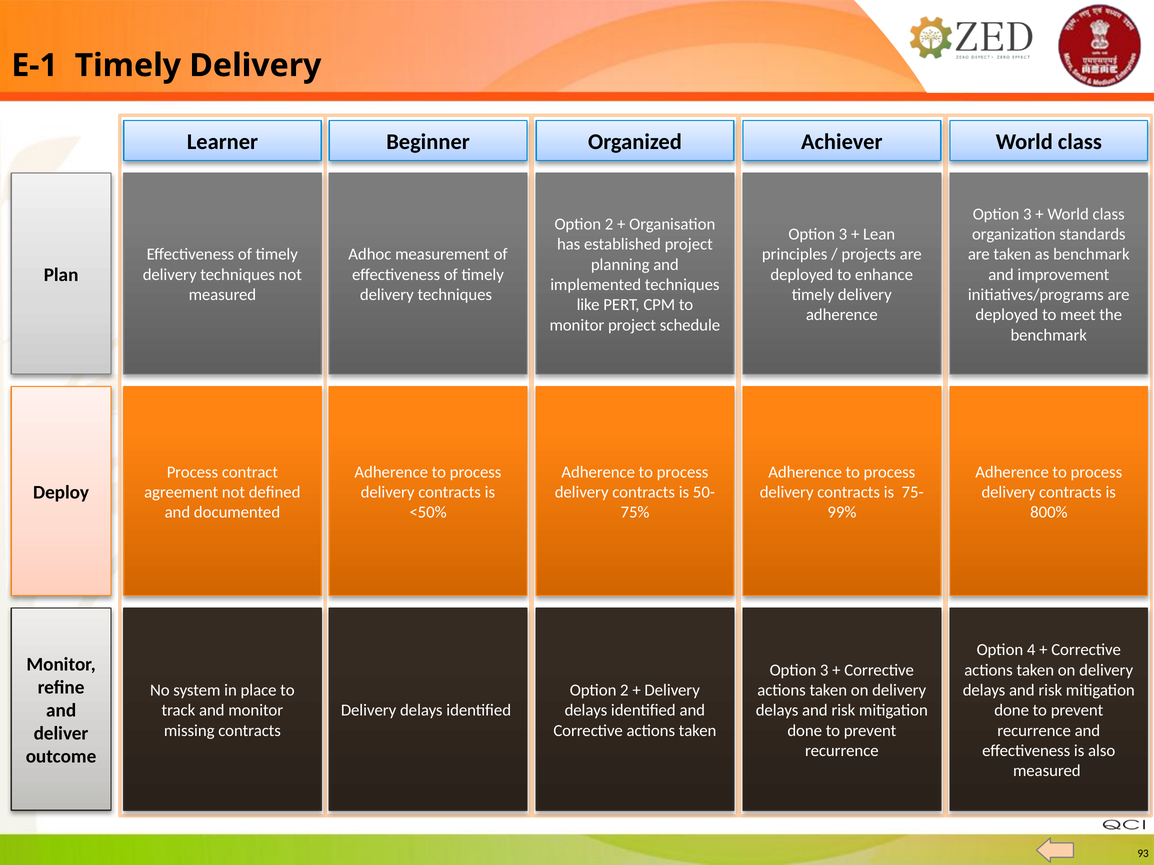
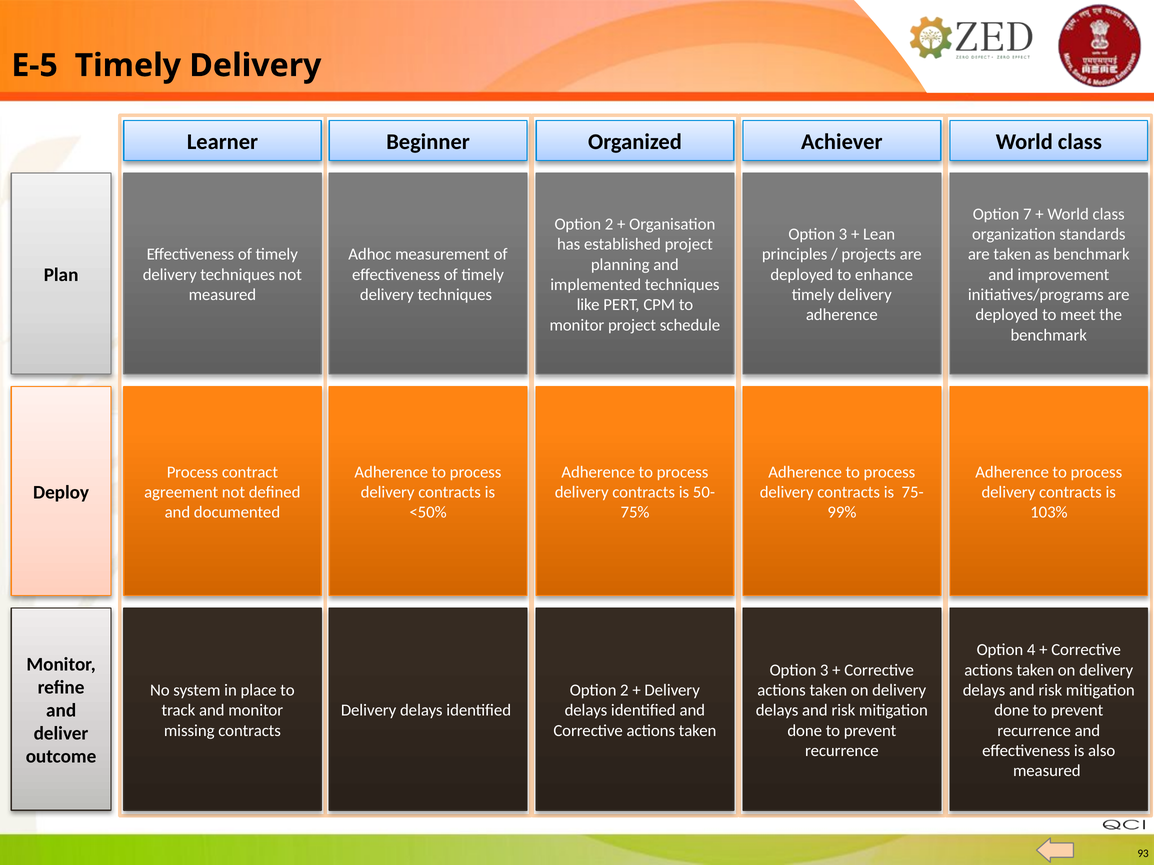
E-1: E-1 -> E-5 (35, 66)
3: 3 -> 7 (1027, 214)
800%: 800% -> 103% (1049, 513)
